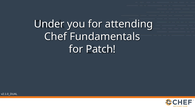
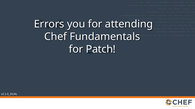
Under: Under -> Errors (49, 24)
